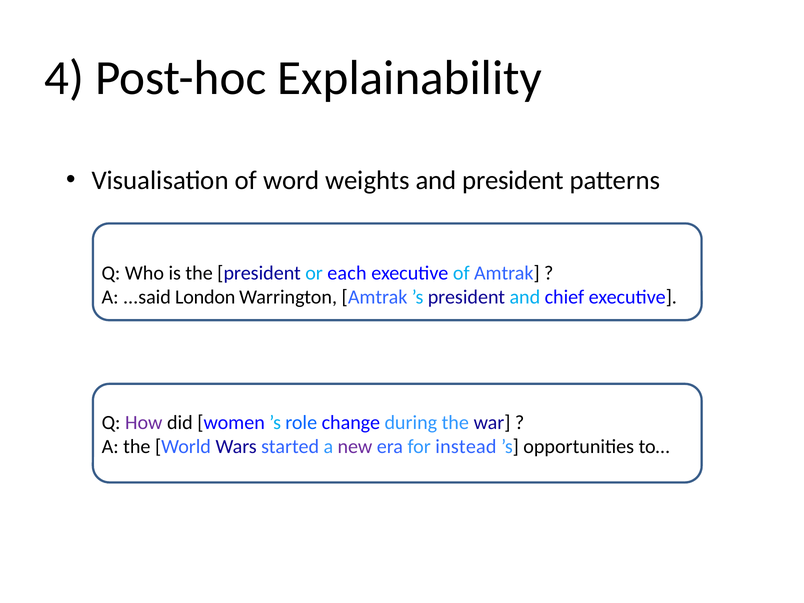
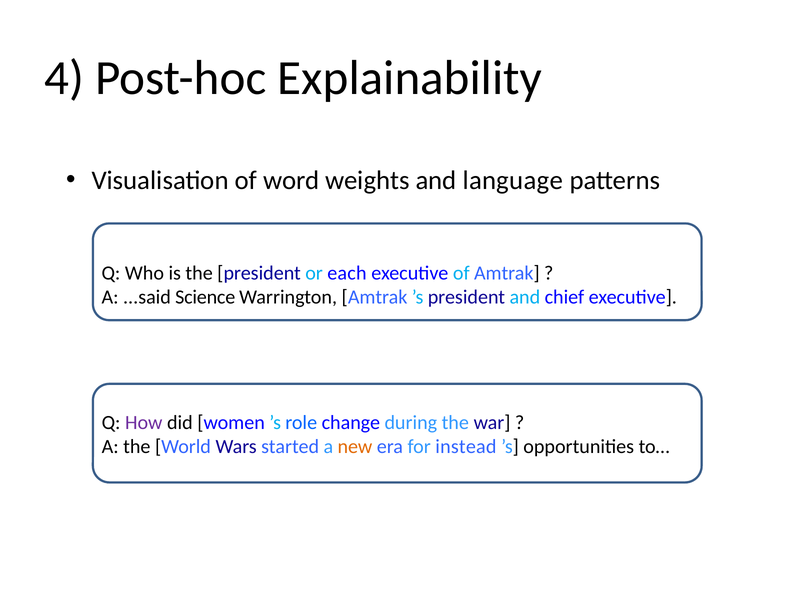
and president: president -> language (513, 180)
London: London -> Science (205, 297)
new colour: purple -> orange (355, 447)
